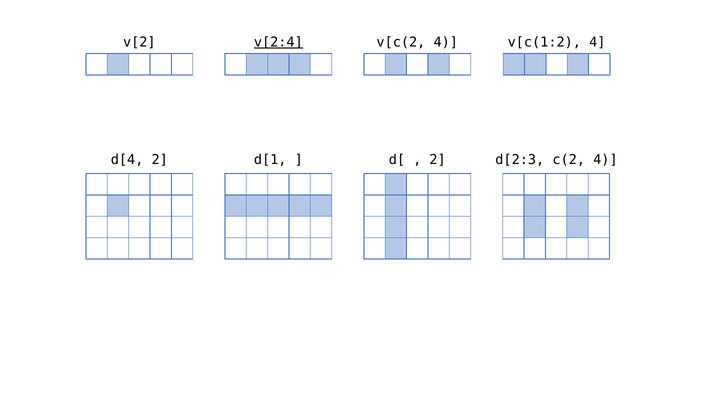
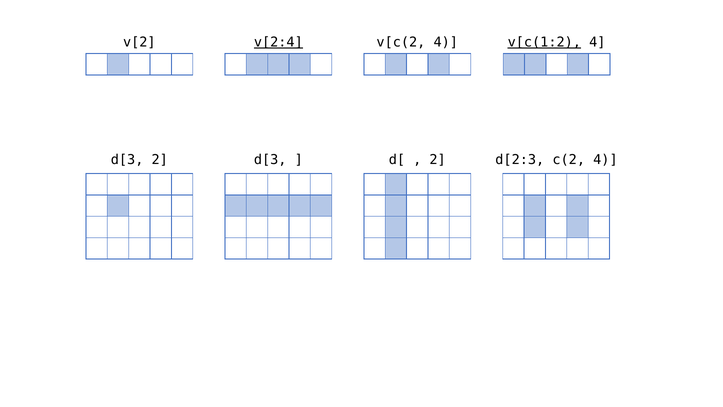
v[c(1:2 underline: none -> present (544, 42)
d[4: d[4 -> d[3 (127, 160)
2 d[1: d[1 -> d[3 (270, 160)
